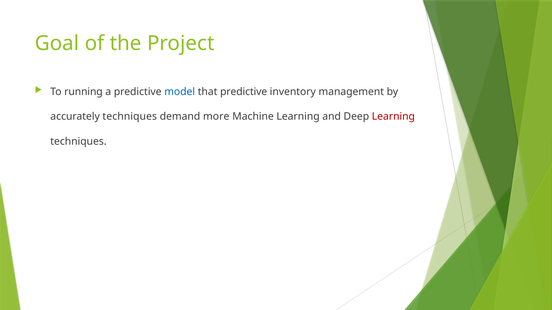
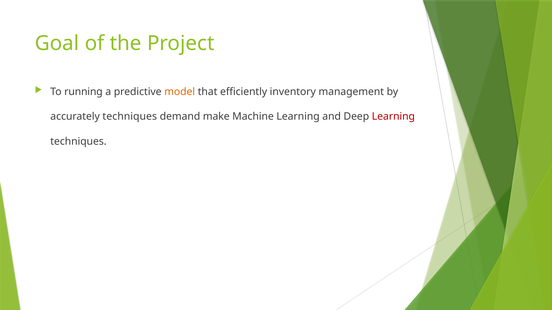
model colour: blue -> orange (180, 92)
that predictive: predictive -> efficiently (244, 92)
more: more -> make (216, 117)
